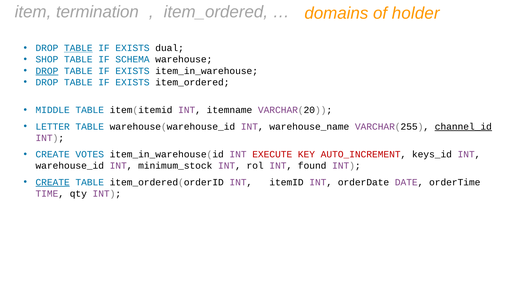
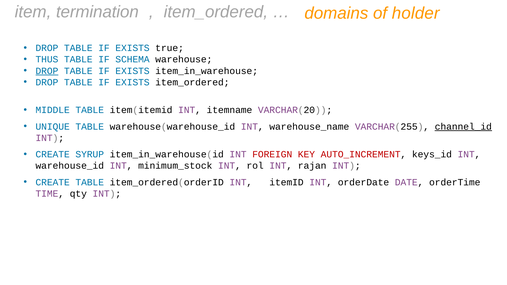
TABLE underline: present -> none (78, 48)
dual: dual -> true (170, 48)
SHOP: SHOP -> THUS (47, 60)
LETTER: LETTER -> UNIQUE (53, 127)
VOTES: VOTES -> SYRUP (90, 155)
EXECUTE: EXECUTE -> FOREIGN (272, 155)
found: found -> rajan (312, 166)
CREATE underline: present -> none (53, 182)
